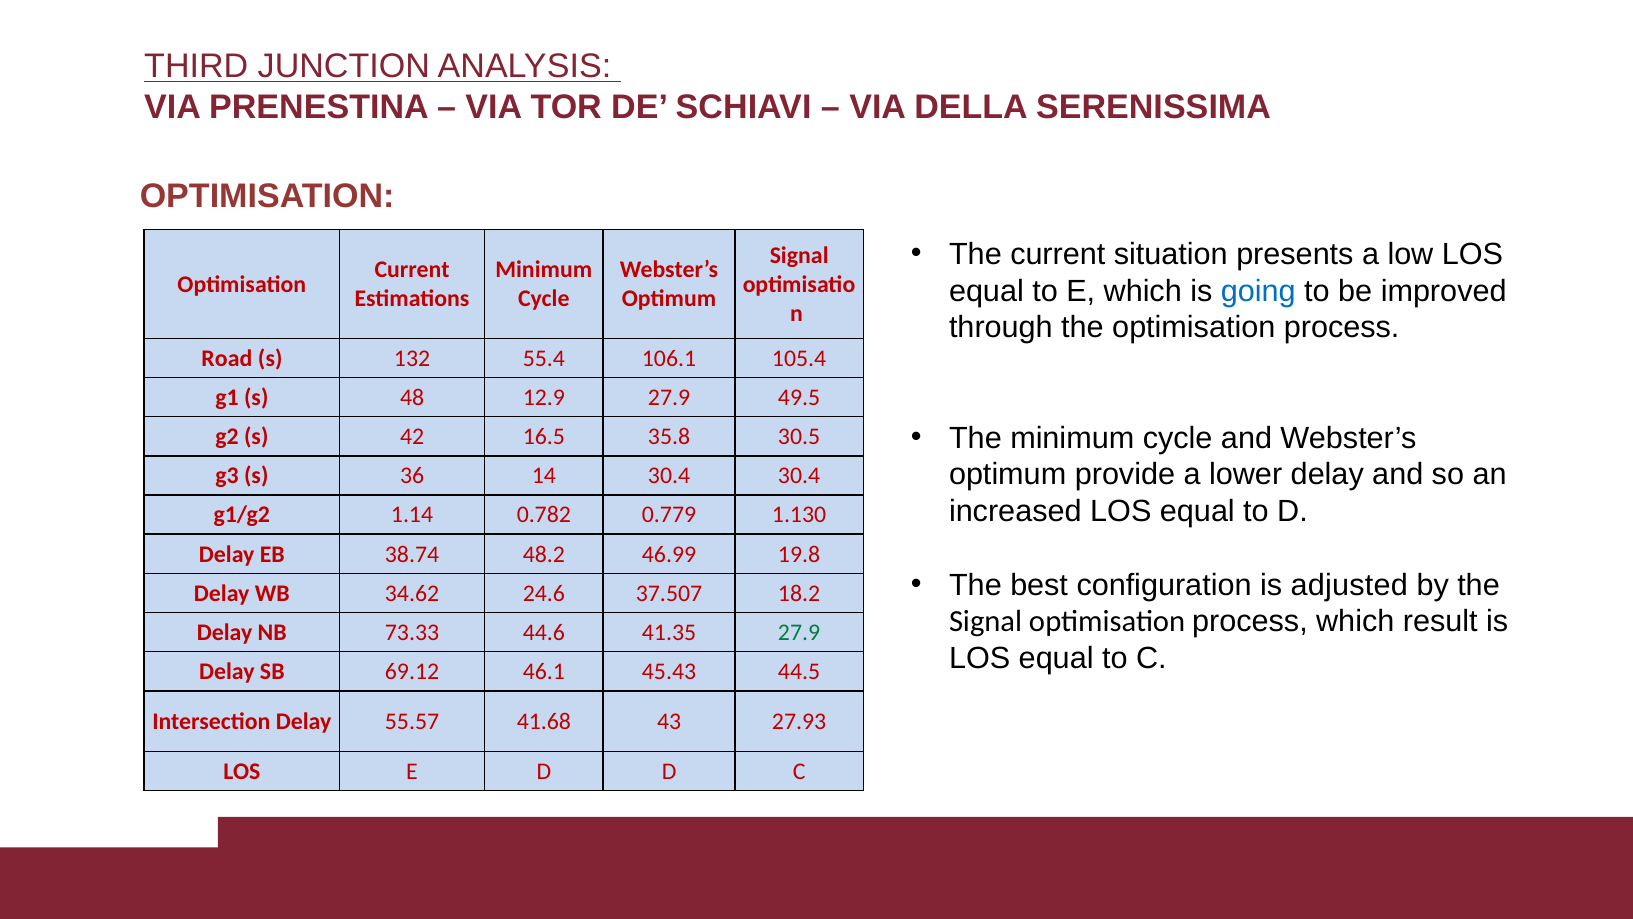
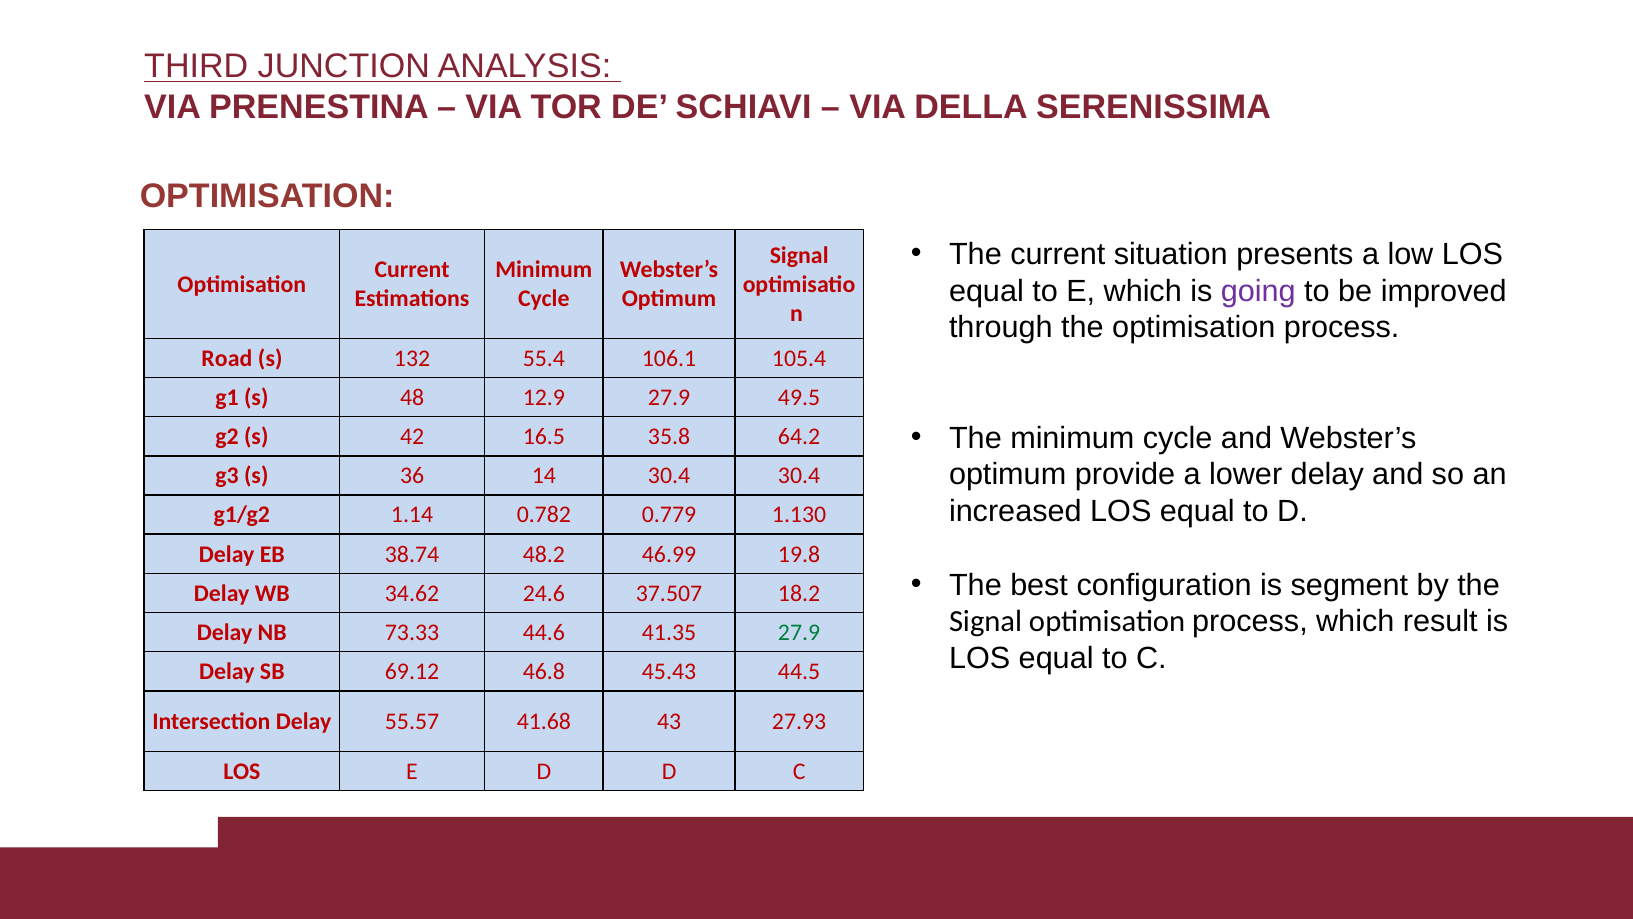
going colour: blue -> purple (1258, 291)
30.5: 30.5 -> 64.2 (799, 436)
adjusted: adjusted -> segment (1349, 585)
46.1: 46.1 -> 46.8 (544, 671)
